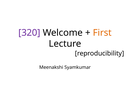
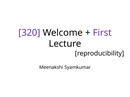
First colour: orange -> purple (102, 33)
